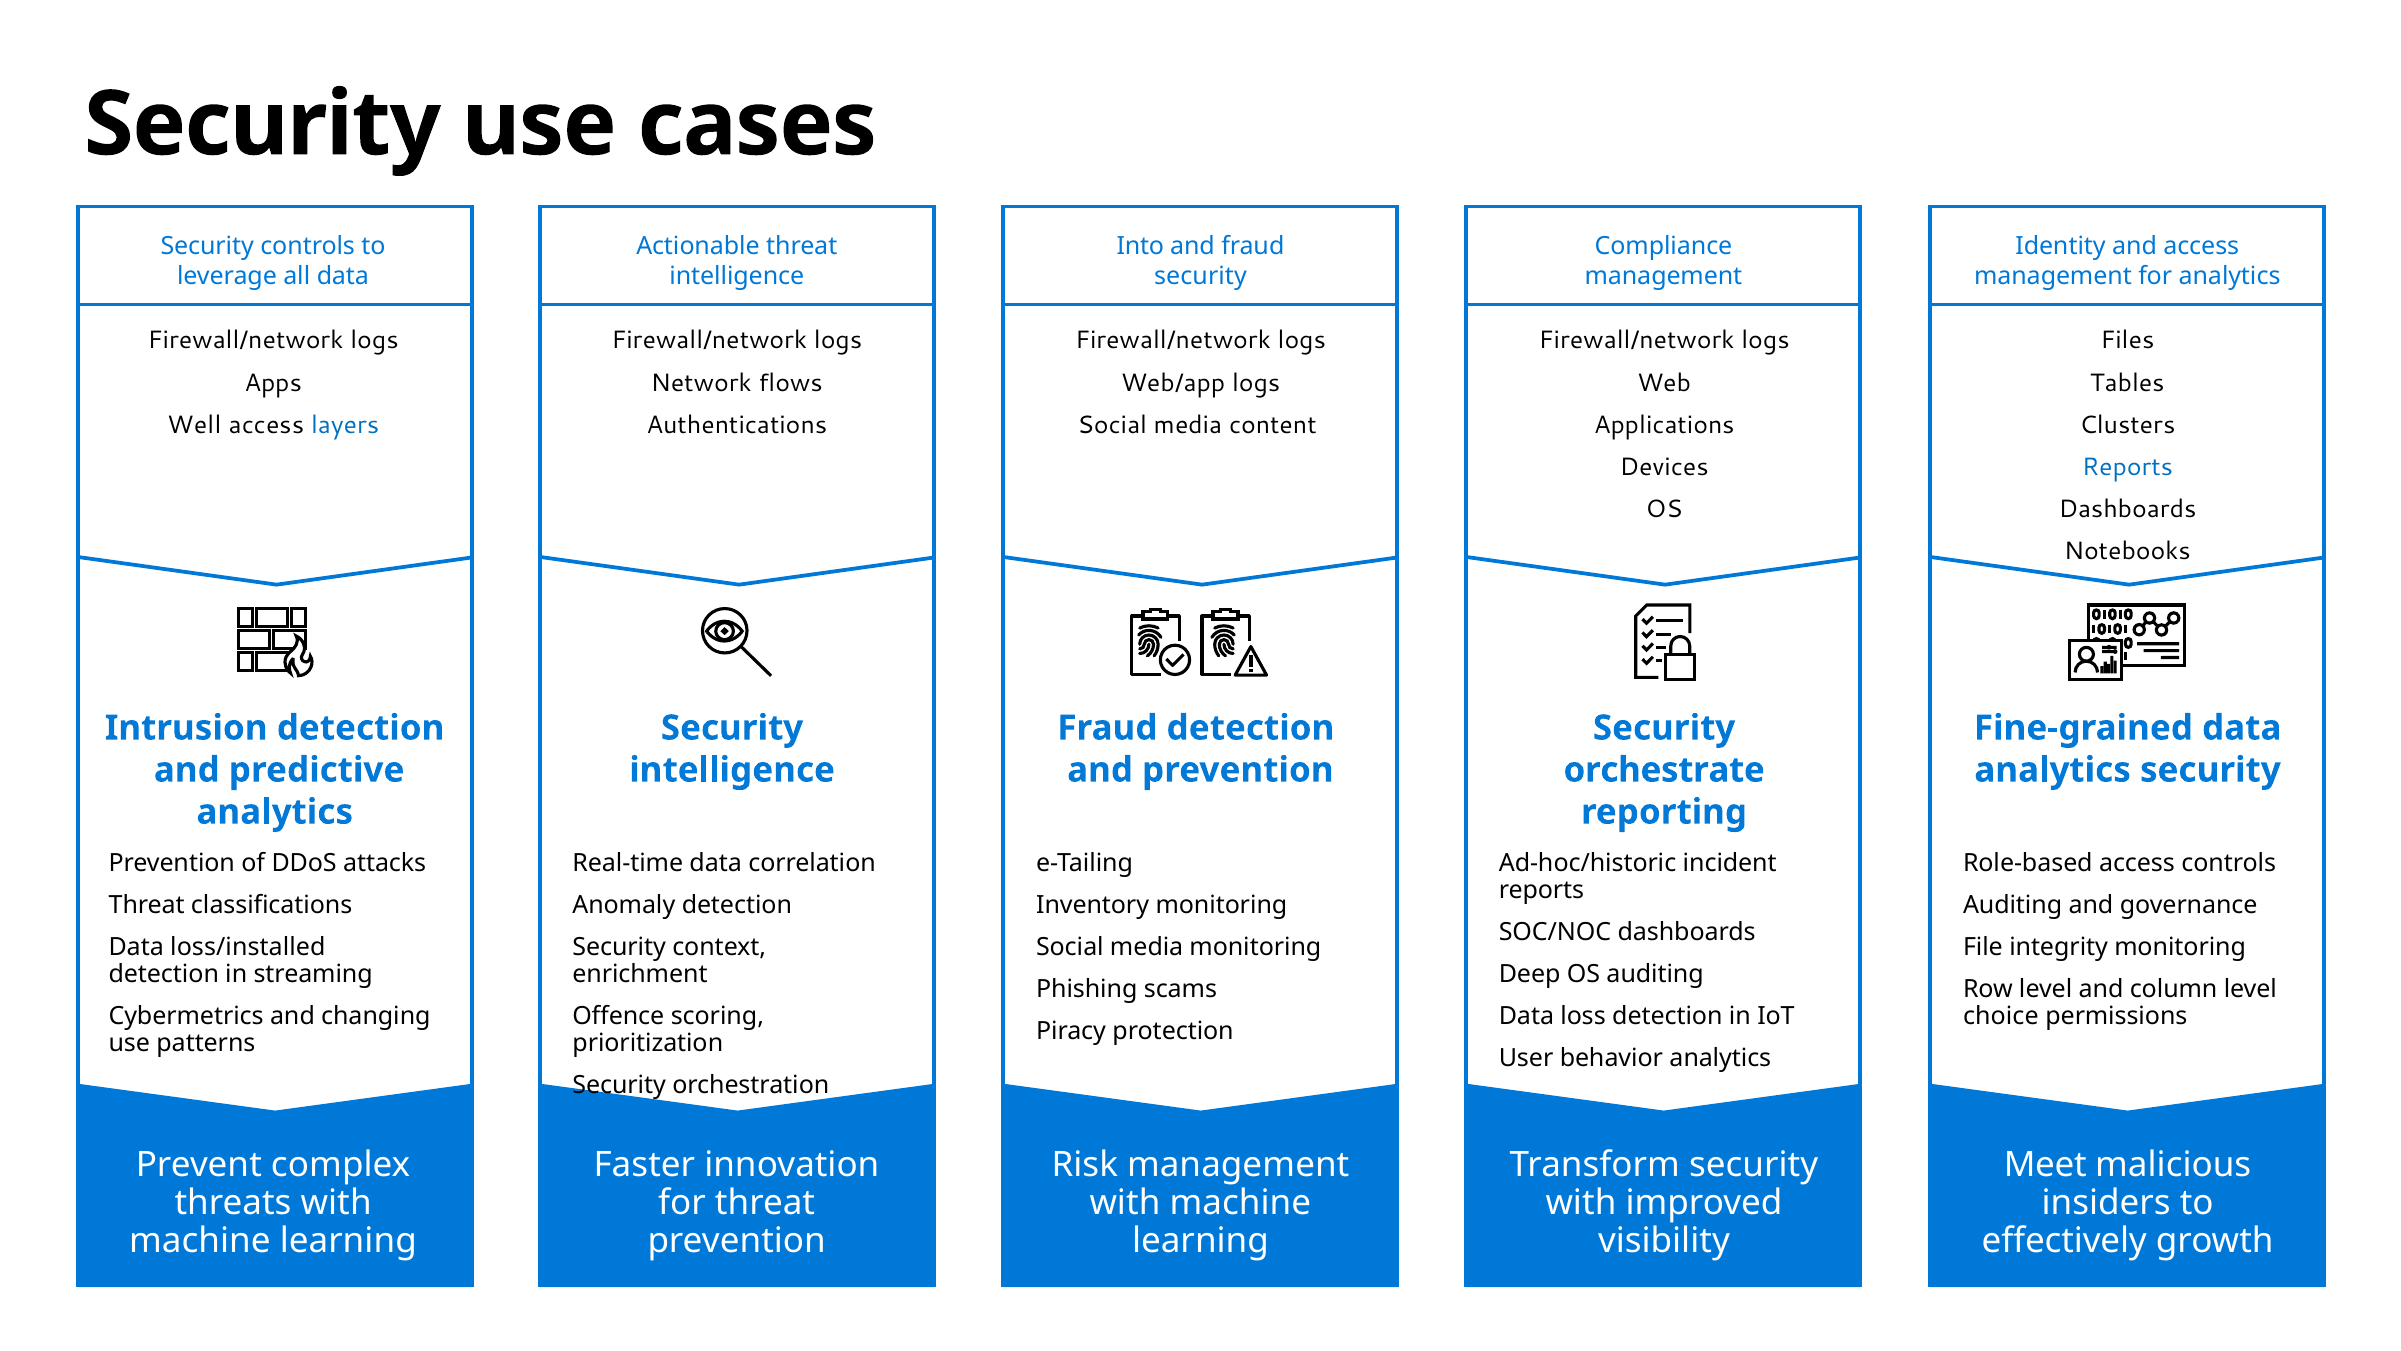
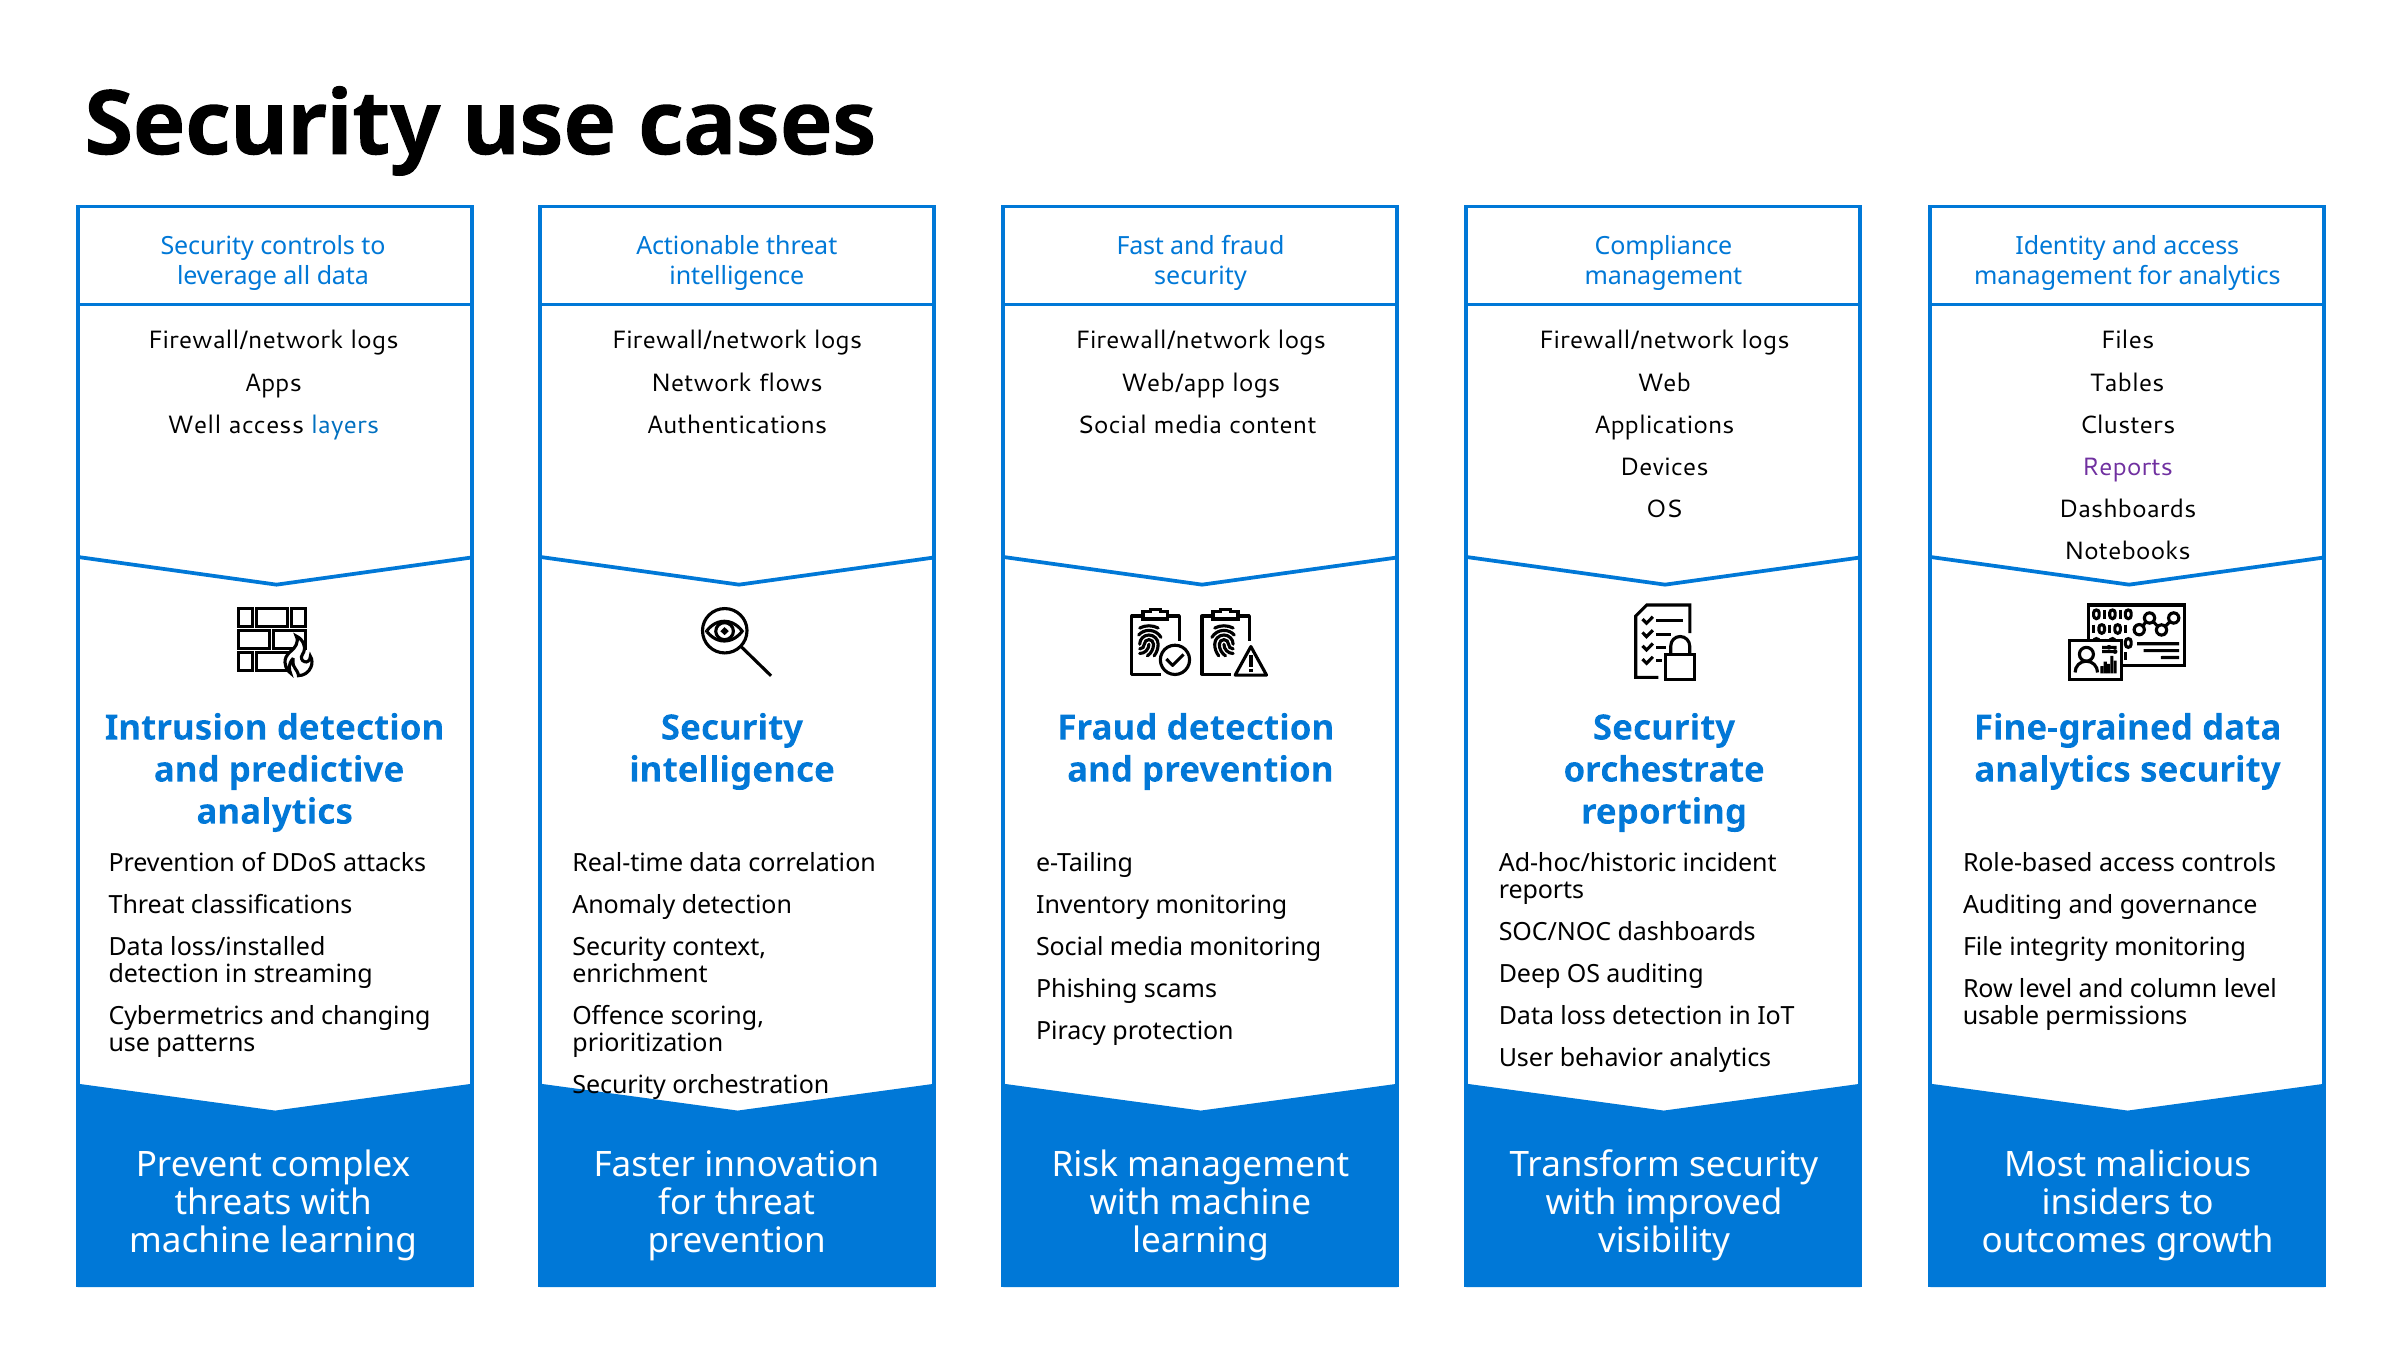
Into: Into -> Fast (1140, 246)
Reports colour: blue -> purple (2127, 467)
choice: choice -> usable (2001, 1016)
Meet: Meet -> Most (2045, 1164)
effectively: effectively -> outcomes (2064, 1240)
